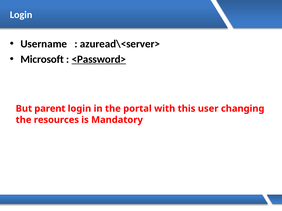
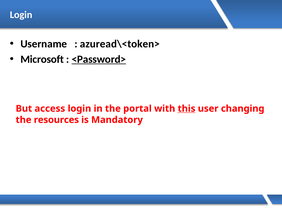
azuread\<server>: azuread\<server> -> azuread\<token> (120, 44)
parent: parent -> access (50, 109)
this underline: none -> present (187, 109)
